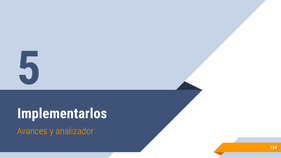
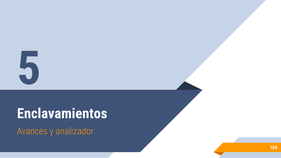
Implementarlos: Implementarlos -> Enclavamientos (62, 114)
